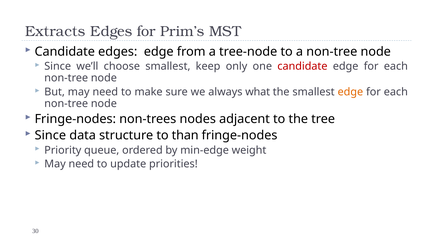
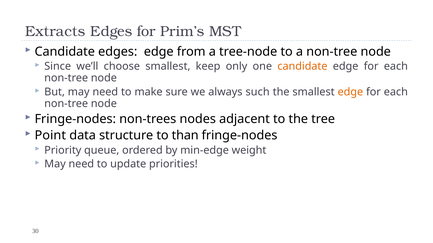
candidate colour: red -> orange (302, 67)
what: what -> such (258, 92)
Since: Since -> Point (50, 136)
